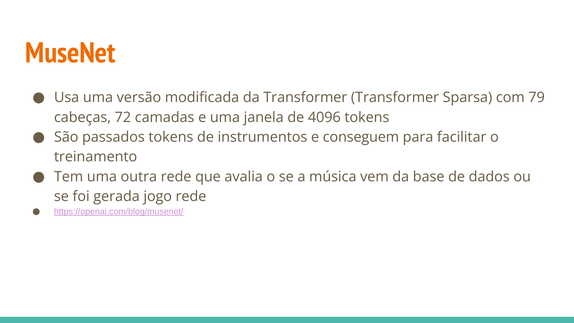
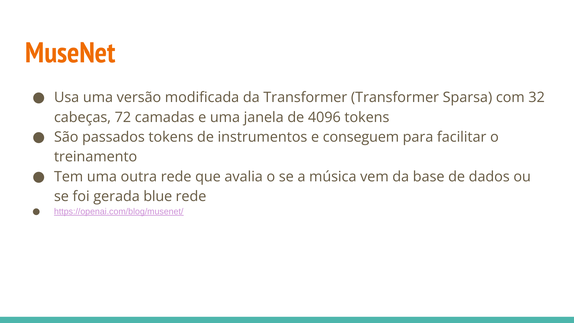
79: 79 -> 32 (537, 97)
jogo: jogo -> blue (158, 196)
